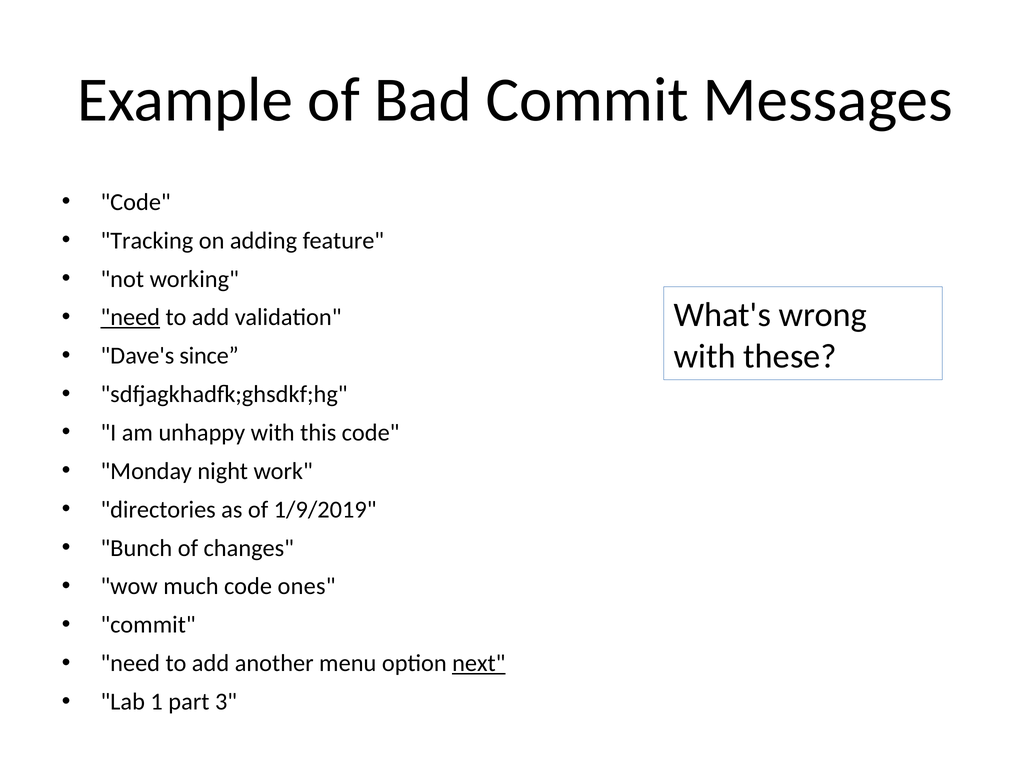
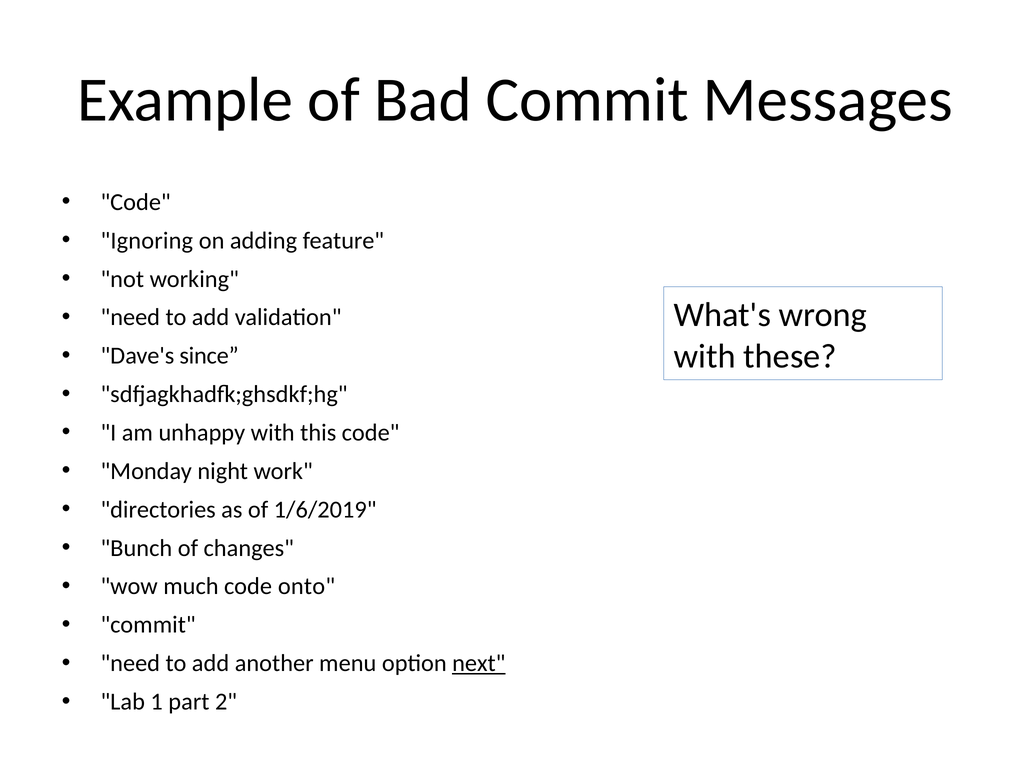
Tracking: Tracking -> Ignoring (147, 240)
need underline: present -> none (130, 317)
1/9/2019: 1/9/2019 -> 1/6/2019 (325, 509)
ones: ones -> onto (307, 586)
3: 3 -> 2 (226, 701)
